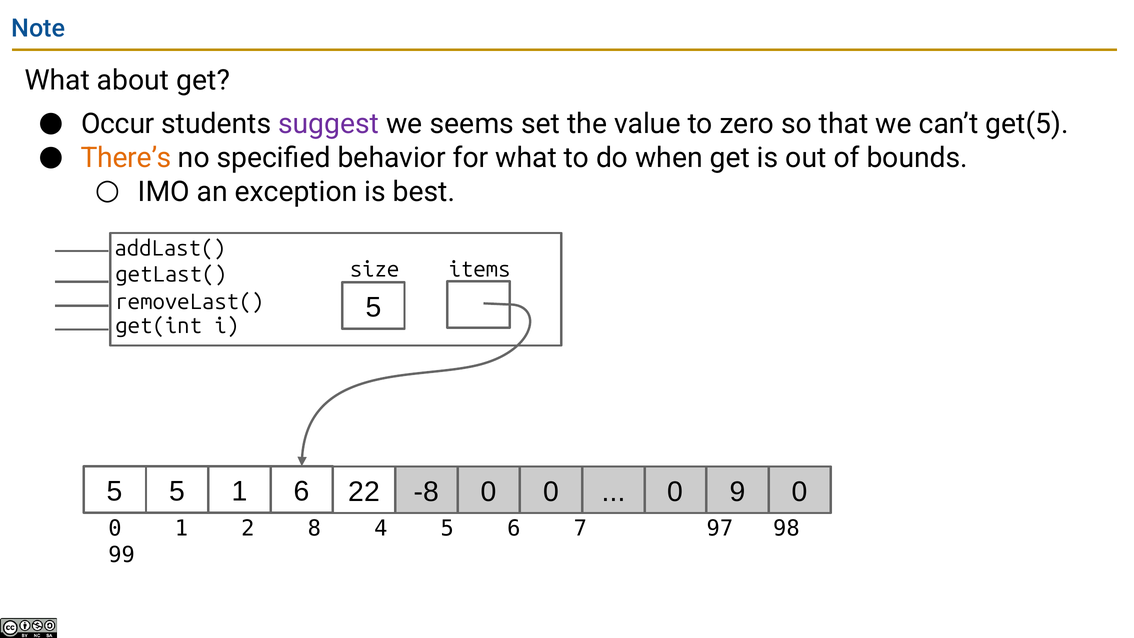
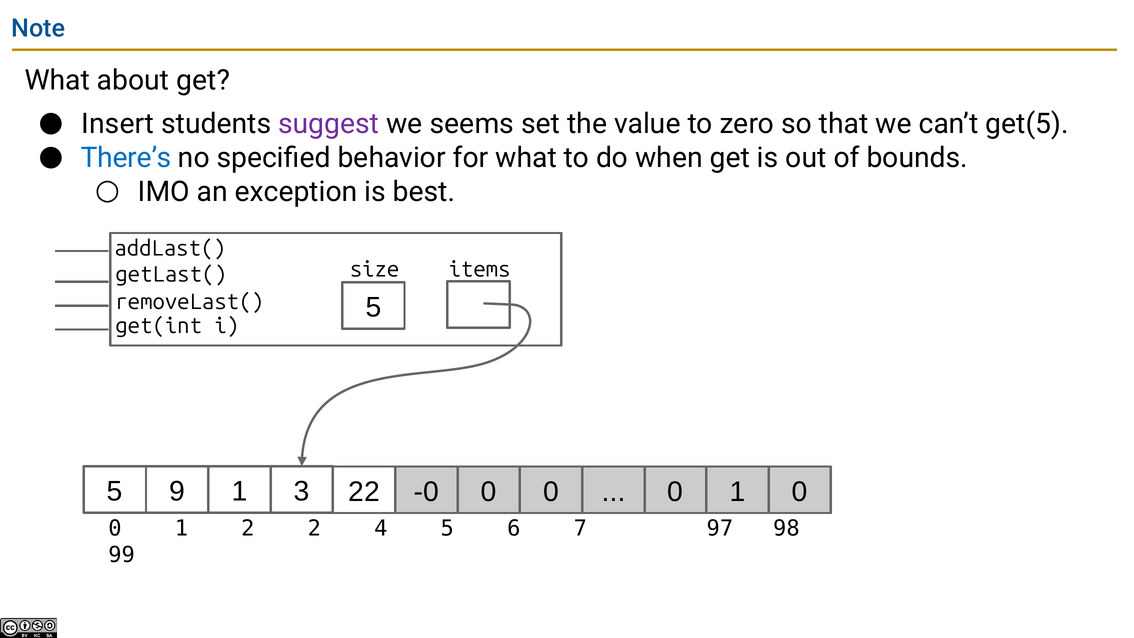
Occur: Occur -> Insert (118, 124)
There’s colour: orange -> blue (126, 158)
5 5: 5 -> 9 (177, 491)
1 6: 6 -> 3 (302, 491)
-8: -8 -> -0 (426, 492)
0 0 9: 9 -> 1 (737, 492)
2 8: 8 -> 2 (314, 529)
